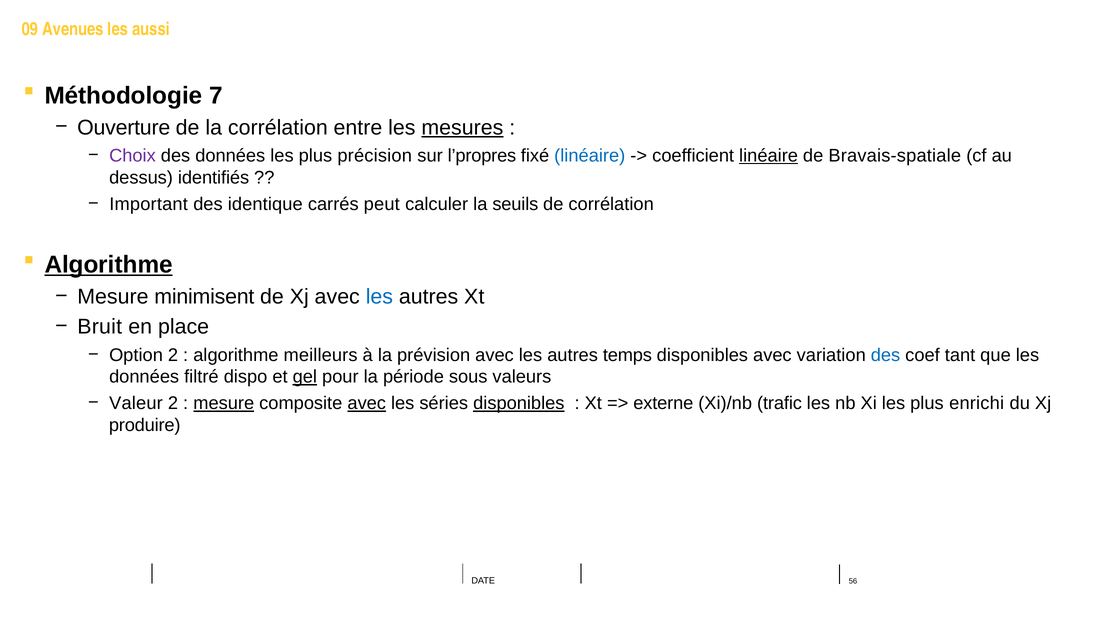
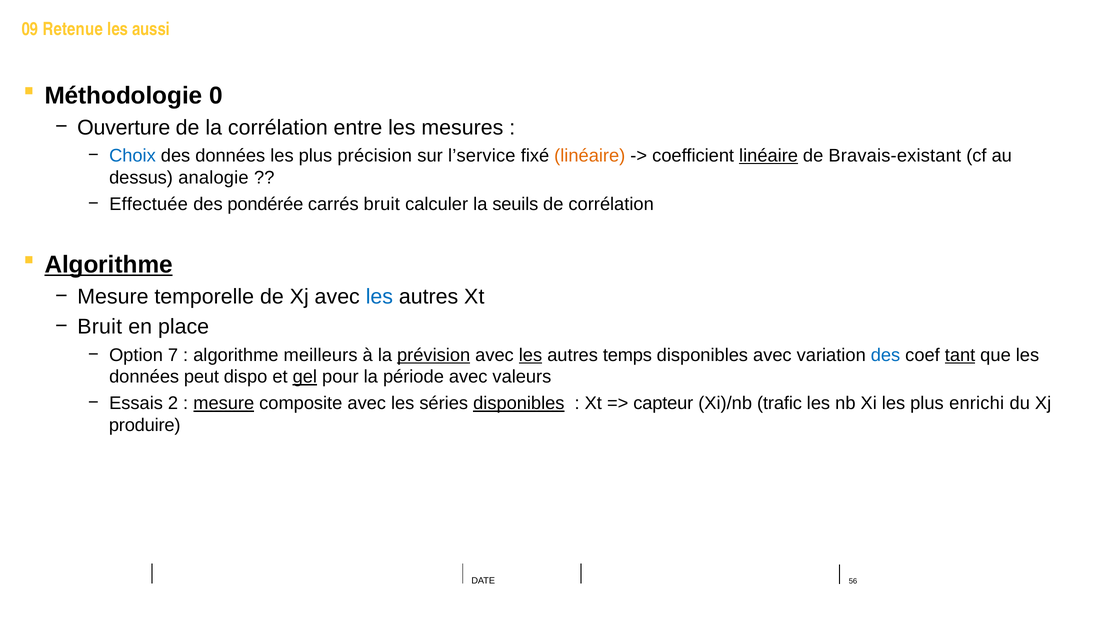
Avenues: Avenues -> Retenue (73, 29)
7: 7 -> 0 (216, 96)
mesures underline: present -> none (462, 128)
Choix colour: purple -> blue (132, 156)
l’propres: l’propres -> l’service (482, 156)
linéaire colour: blue -> orange (590, 156)
Bravais-spatiale: Bravais-spatiale -> Bravais-existant (895, 156)
identifiés: identifiés -> analogie (213, 178)
Important: Important -> Effectuée (149, 204)
identique: identique -> pondérée (265, 204)
carrés peut: peut -> bruit (382, 204)
minimisent: minimisent -> temporelle (204, 297)
Option 2: 2 -> 7 (173, 355)
prévision underline: none -> present (434, 355)
les underline: none -> present (530, 355)
tant underline: none -> present (960, 355)
filtré: filtré -> peut (201, 377)
période sous: sous -> avec (468, 377)
Valeur: Valeur -> Essais (136, 403)
avec underline: present -> none (367, 403)
externe: externe -> capteur (663, 403)
